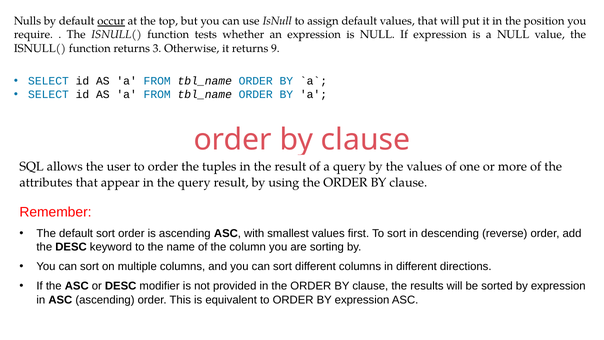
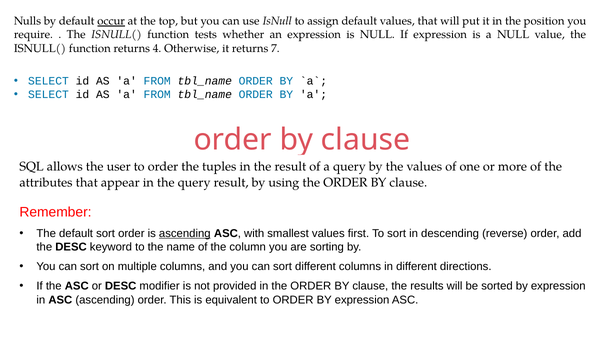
3: 3 -> 4 (157, 48)
9: 9 -> 7 (275, 48)
ascending underline: none -> present (185, 233)
